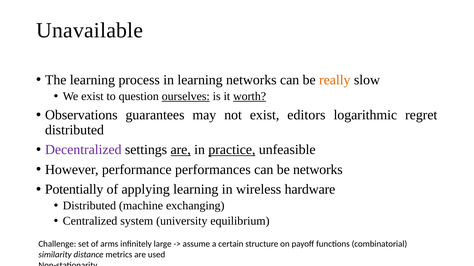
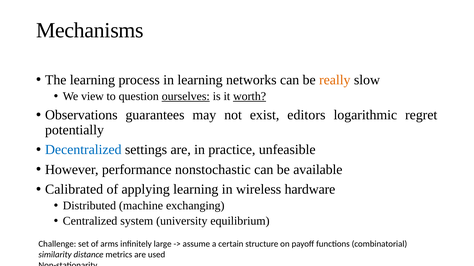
Unavailable: Unavailable -> Mechanisms (90, 30)
We exist: exist -> view (92, 96)
distributed: distributed -> potentially (74, 130)
Decentralized colour: purple -> blue (83, 150)
are underline: present -> none (181, 150)
practice underline: present -> none (232, 150)
performances: performances -> nonstochastic (213, 170)
be networks: networks -> available (318, 170)
Potentially: Potentially -> Calibrated (74, 190)
